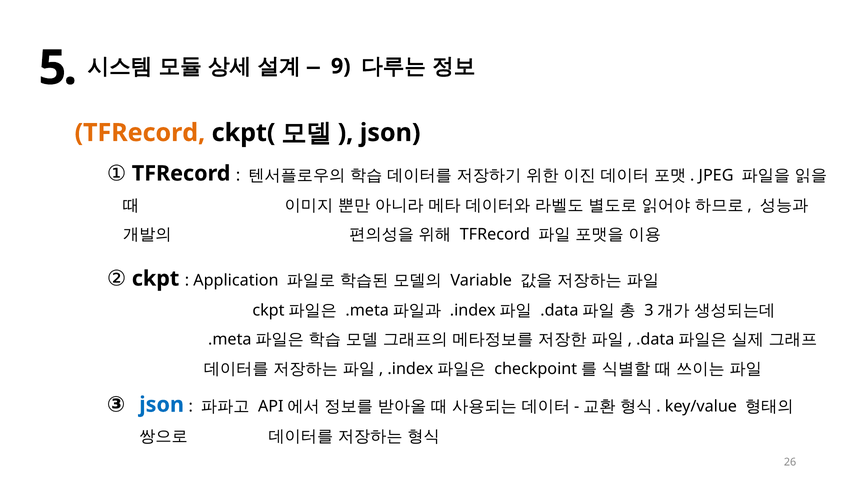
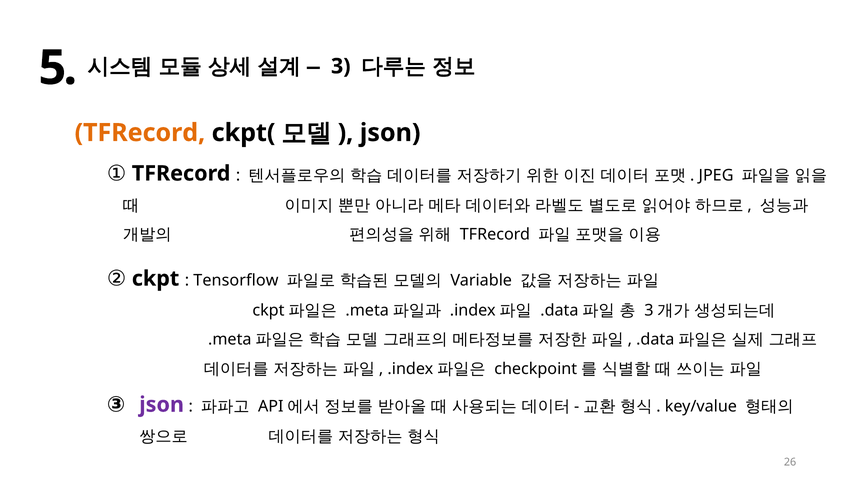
9: 9 -> 3 (341, 66)
Application: Application -> Tensorflow (236, 280)
json colour: blue -> purple (162, 405)
